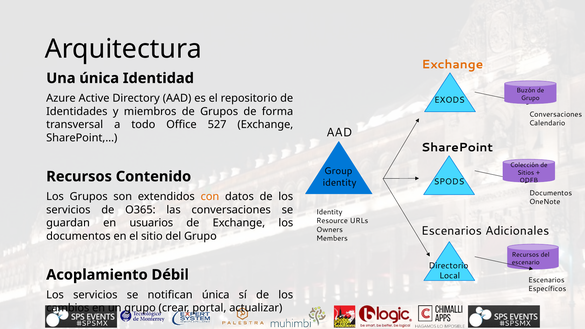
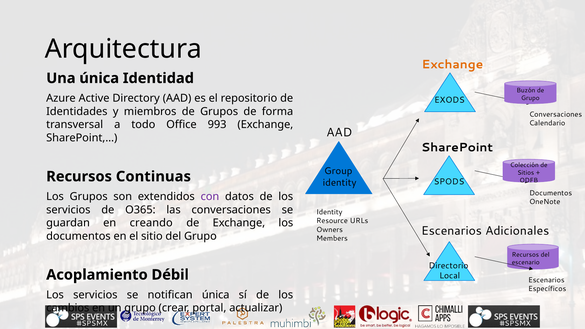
527: 527 -> 993 (217, 125)
Contenido: Contenido -> Continuas (153, 177)
con colour: orange -> purple (210, 197)
usuarios: usuarios -> creando (151, 223)
